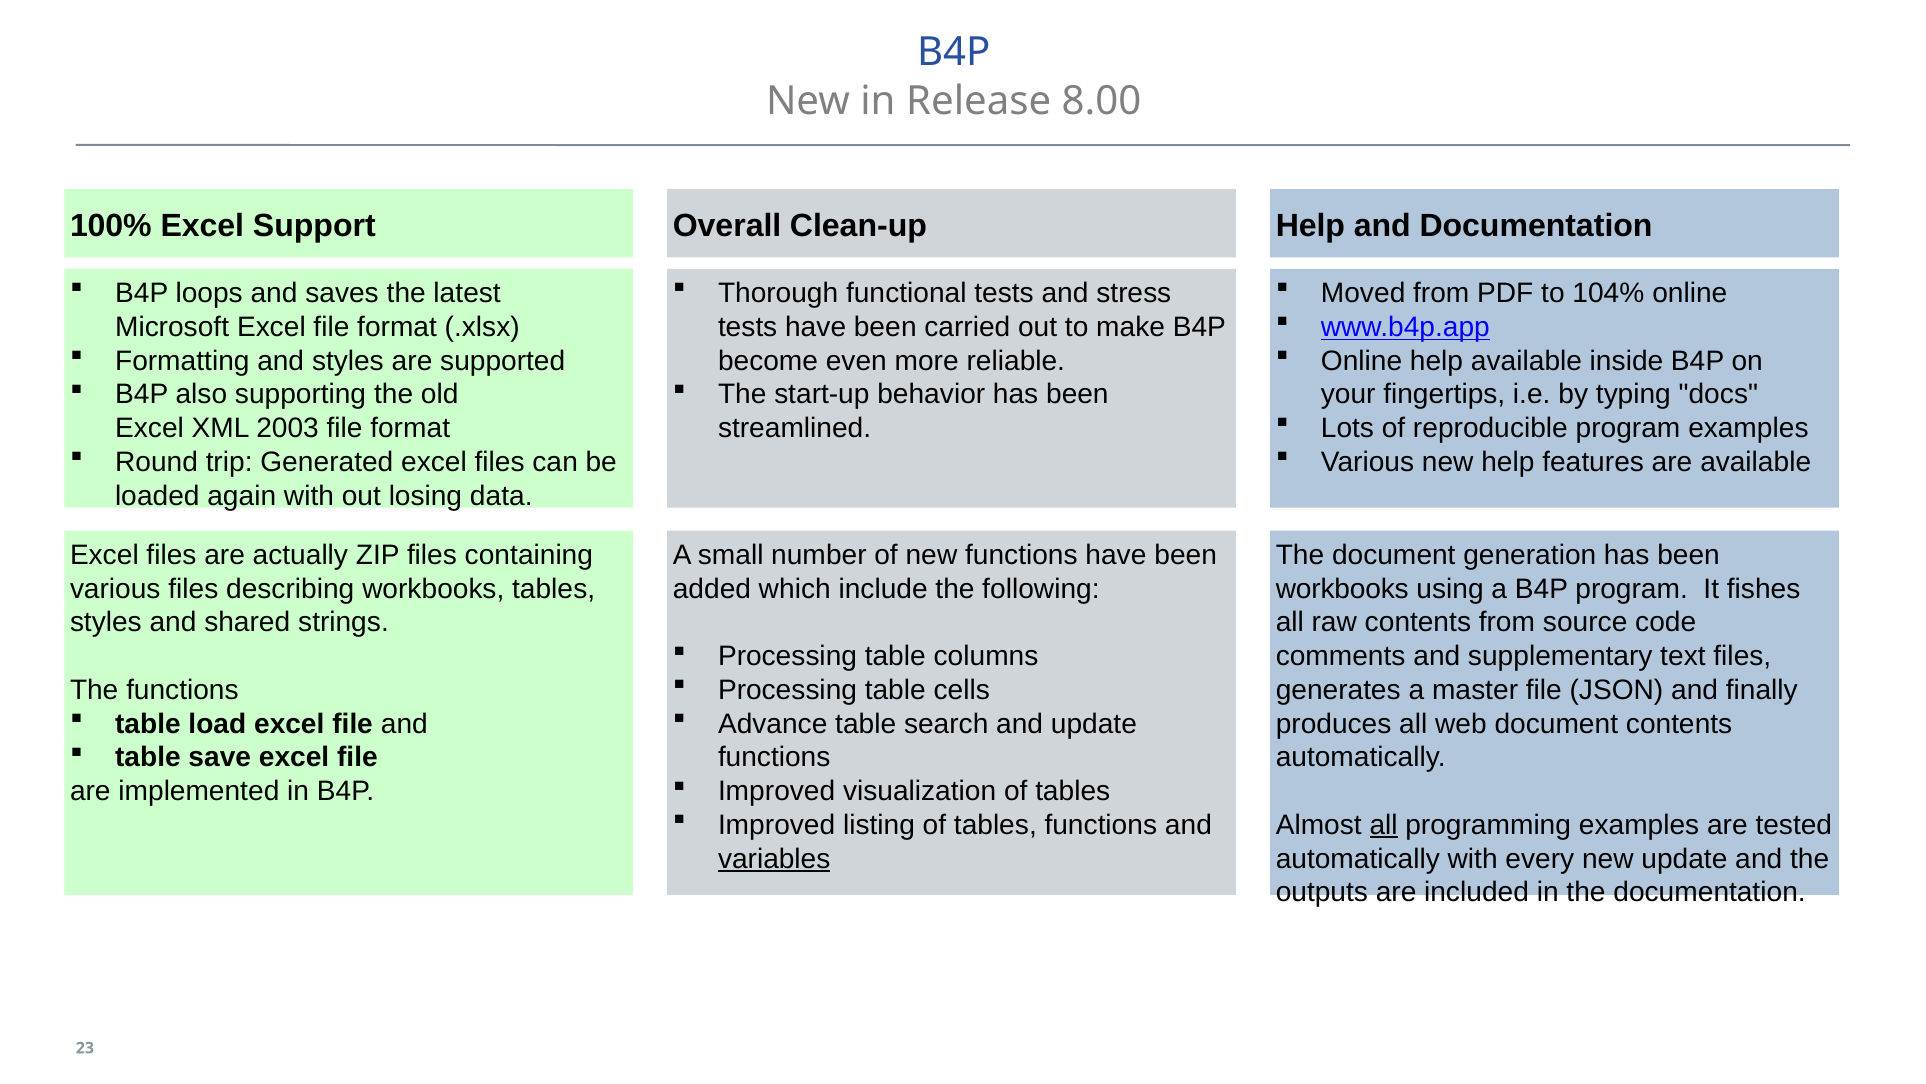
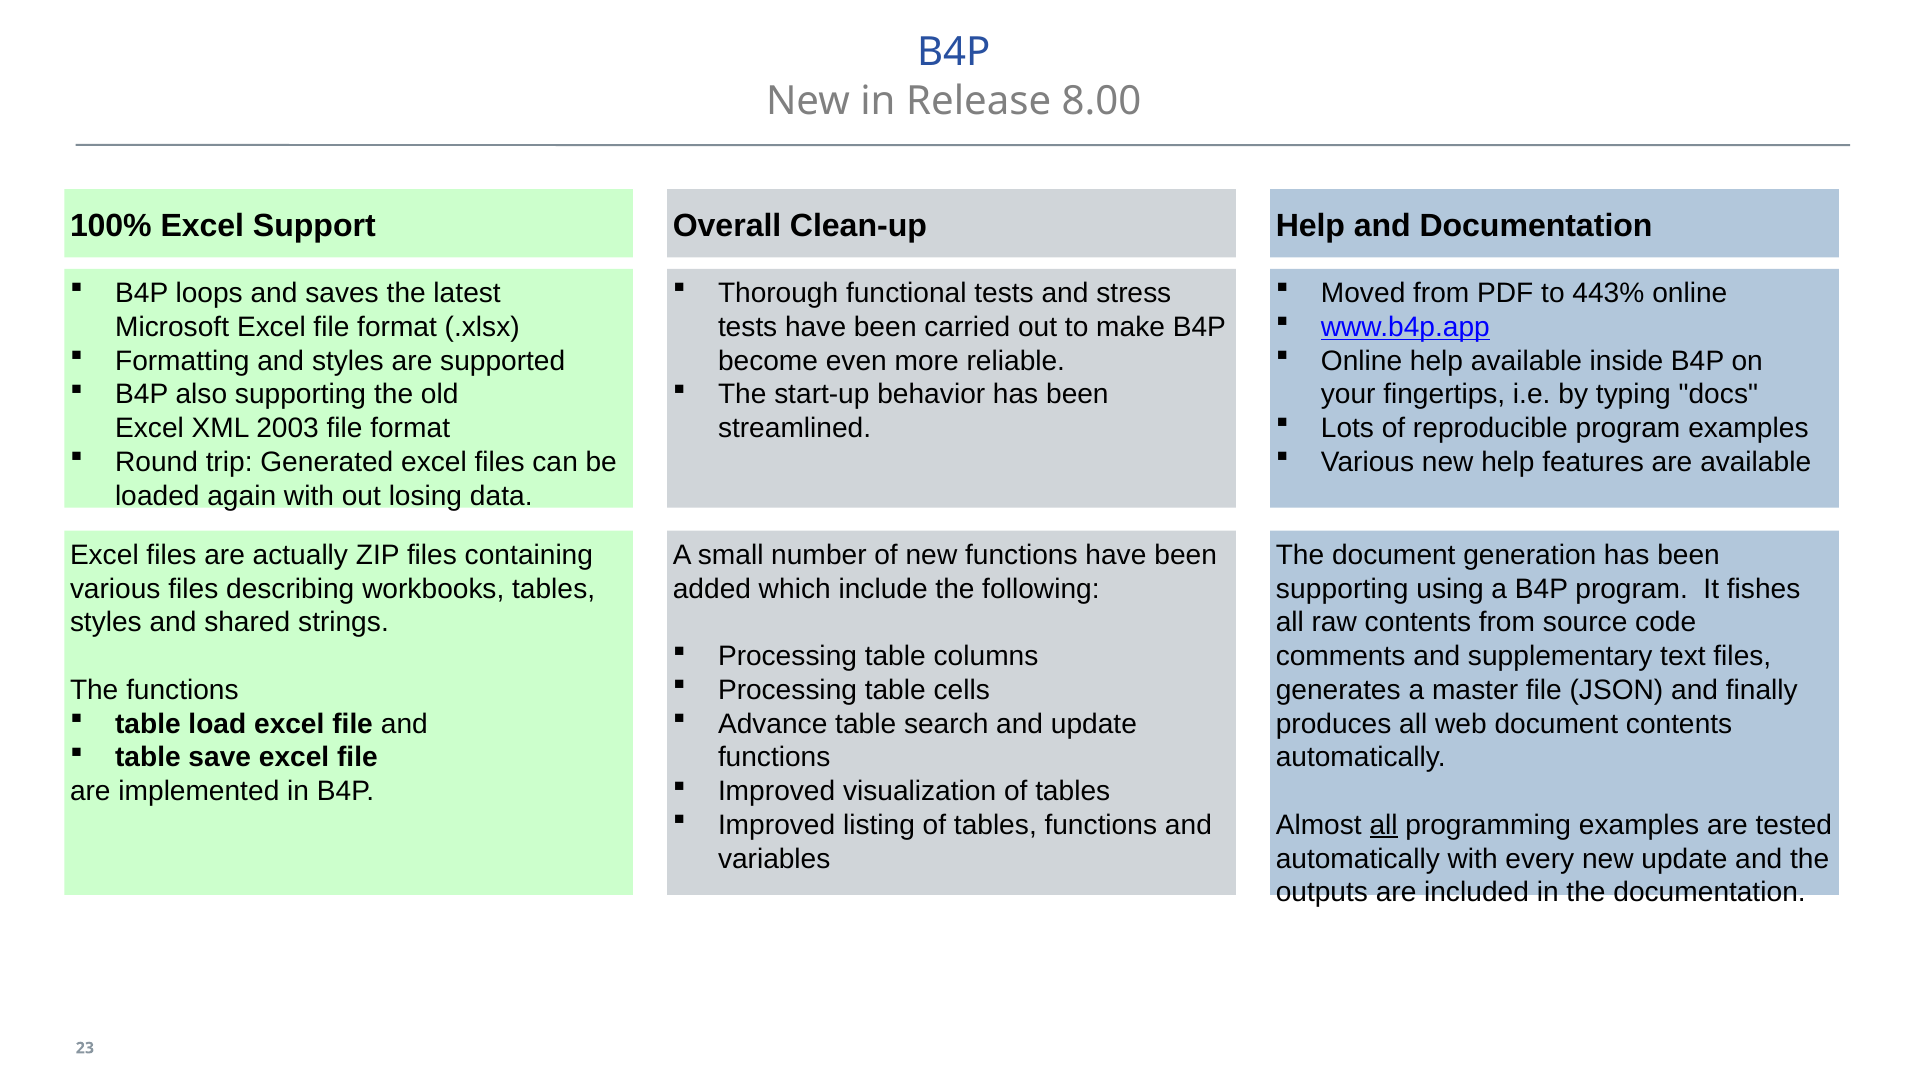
104%: 104% -> 443% (1608, 293)
workbooks: workbooks -> supporting (1342, 589)
variables underline: present -> none (774, 858)
